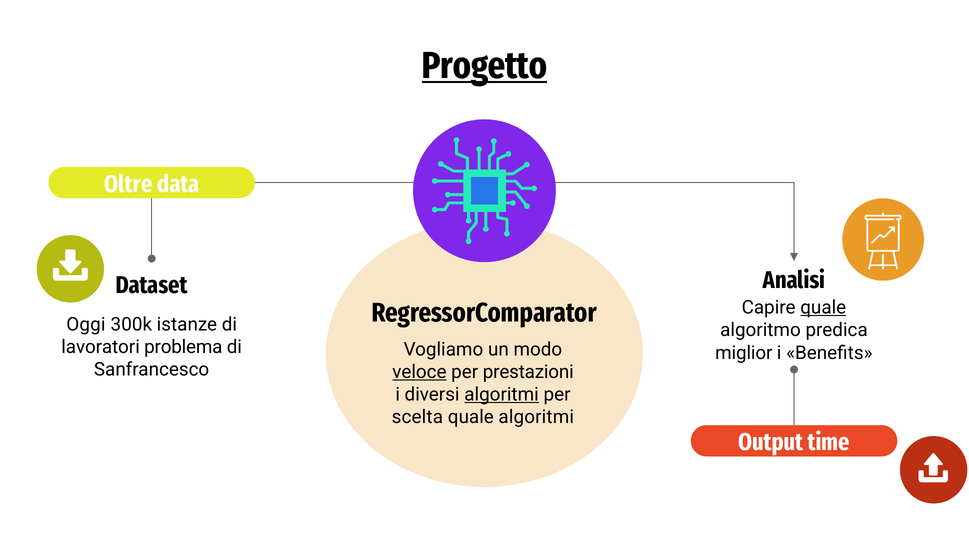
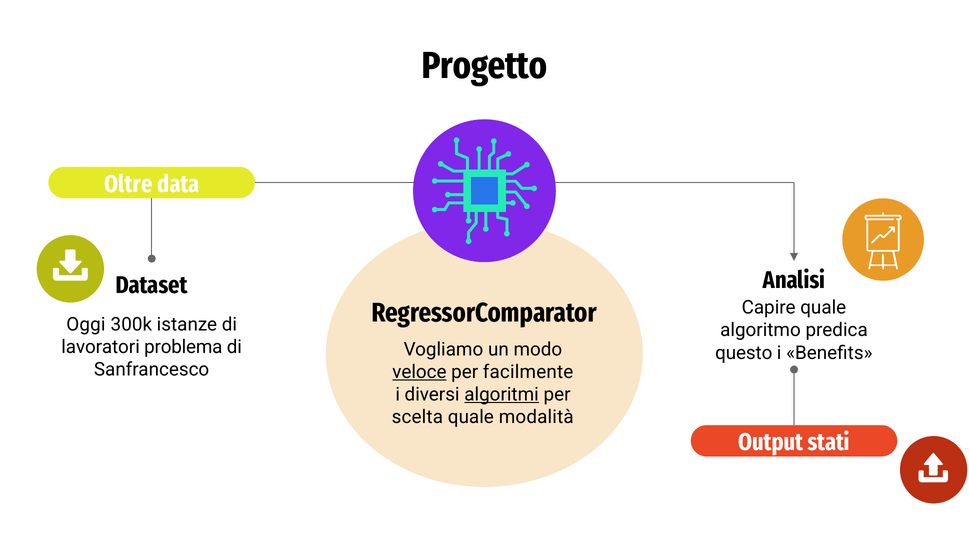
Progetto underline: present -> none (485, 66)
quale underline: present -> none (823, 308)
miglior: miglior -> questo (744, 353)
prestazioni: prestazioni -> facilmente (528, 372)
quale algoritmi: algoritmi -> modalità (536, 417)
time: time -> stati (829, 443)
